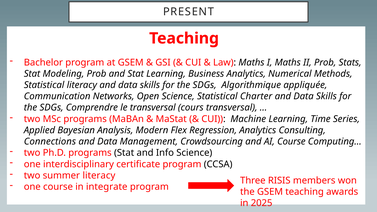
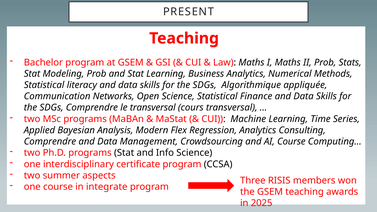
Charter: Charter -> Finance (256, 96)
Connections: Connections -> Comprendre (50, 142)
summer literacy: literacy -> aspects (99, 176)
